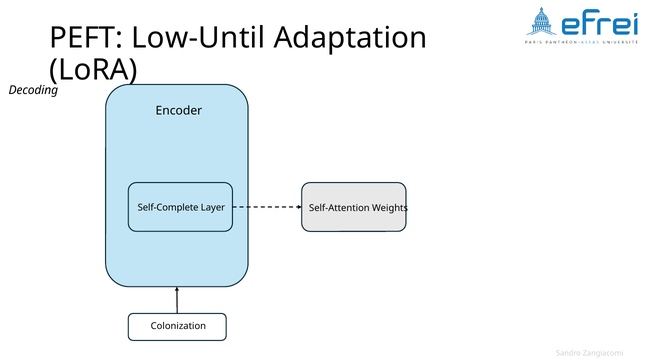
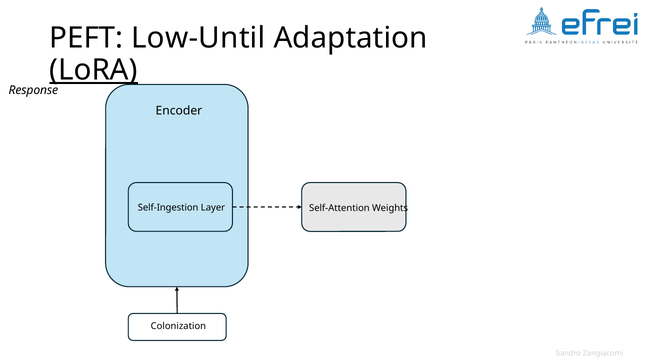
LoRA underline: none -> present (94, 70)
Decoding: Decoding -> Response (33, 90)
Self-Complete: Self-Complete -> Self-Ingestion (168, 208)
